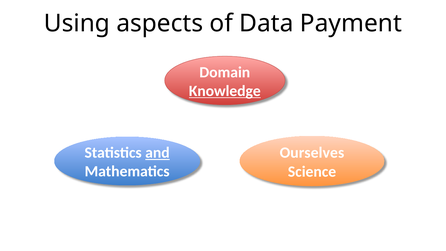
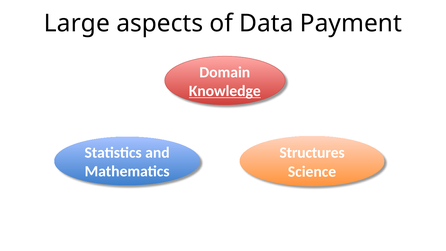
Using: Using -> Large (77, 23)
and underline: present -> none (157, 153)
Ourselves: Ourselves -> Structures (312, 153)
